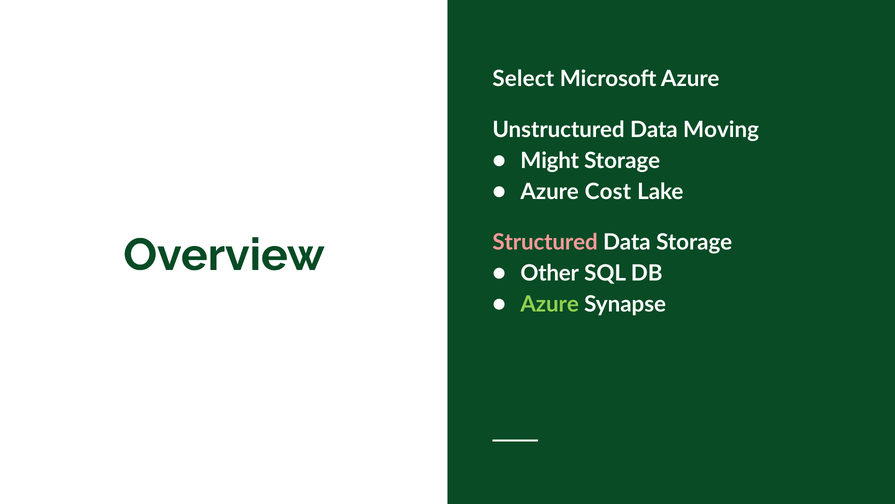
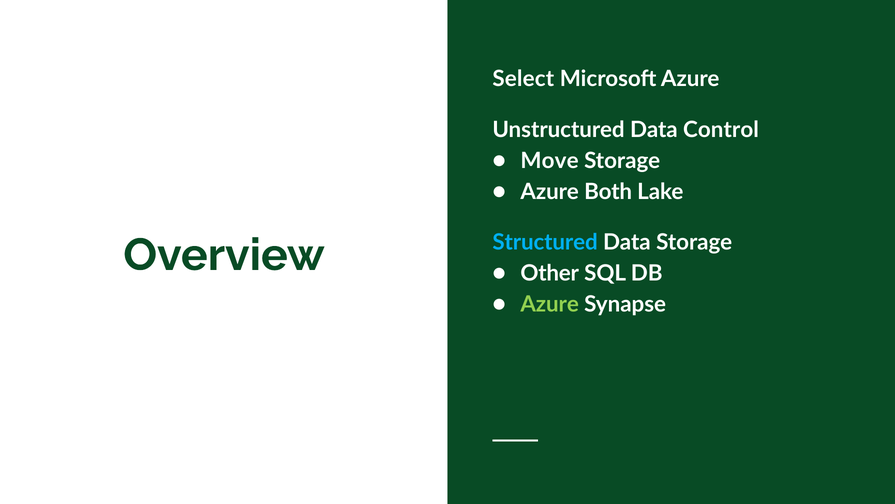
Moving: Moving -> Control (721, 130)
Might: Might -> Move (550, 161)
Cost: Cost -> Both (608, 191)
Structured colour: pink -> light blue (545, 242)
